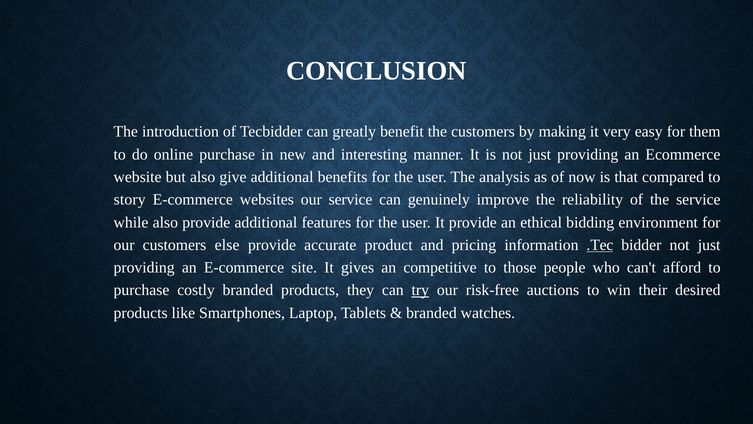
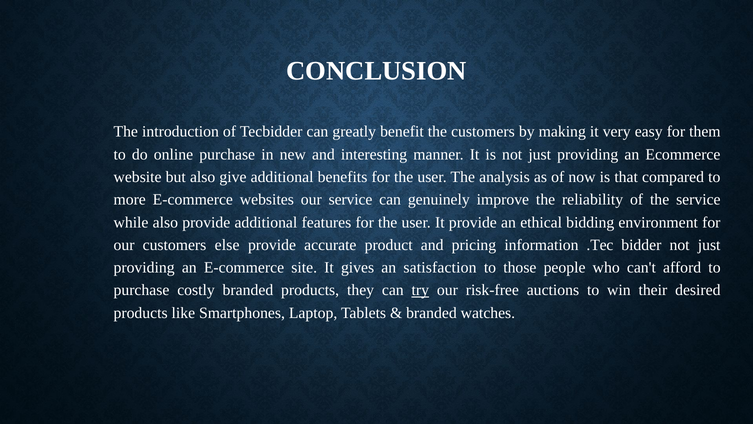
story: story -> more (130, 200)
.Tec underline: present -> none (600, 245)
competitive: competitive -> satisfaction (440, 267)
